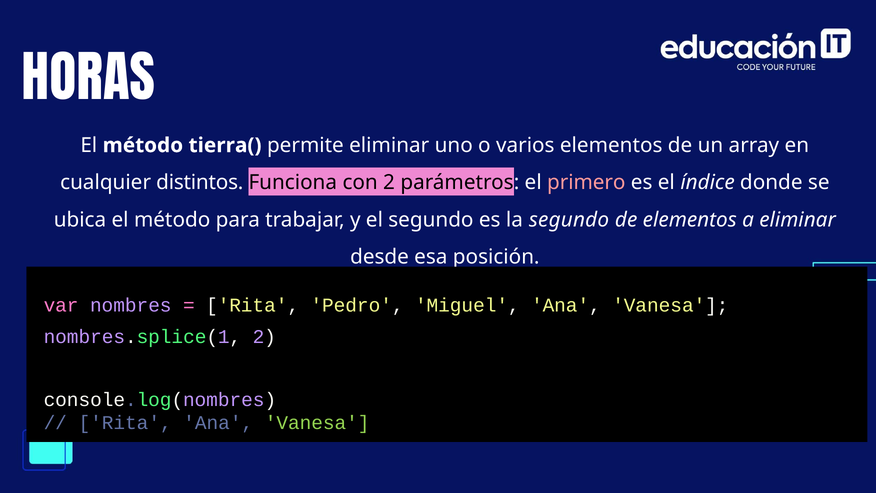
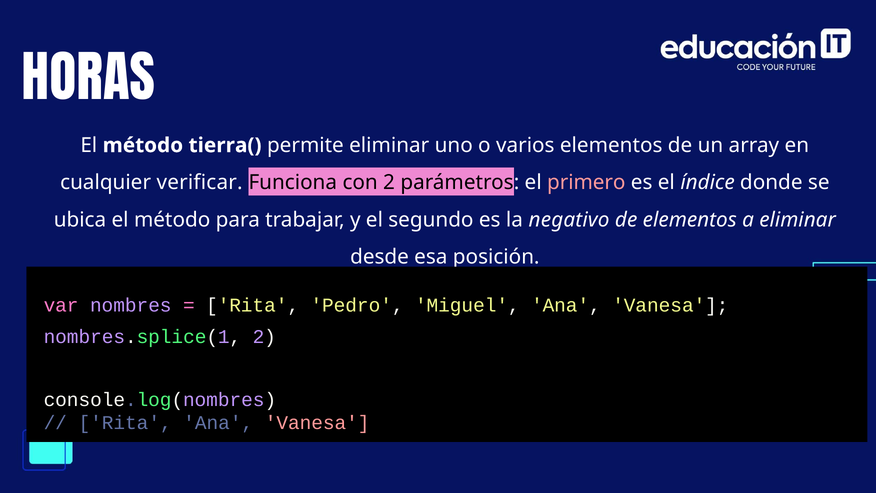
distintos: distintos -> verificar (200, 183)
la segundo: segundo -> negativo (569, 220)
Vanesa colour: light green -> pink (317, 423)
